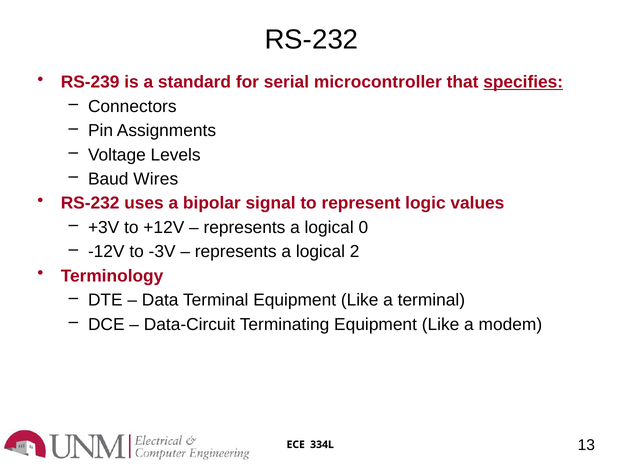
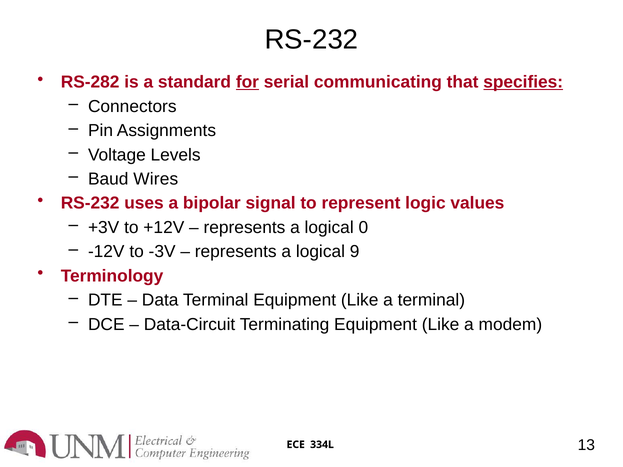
RS-239: RS-239 -> RS-282 (90, 82)
for underline: none -> present (247, 82)
microcontroller: microcontroller -> communicating (378, 82)
2: 2 -> 9 (355, 252)
